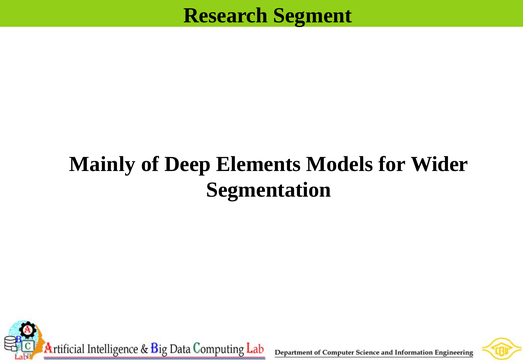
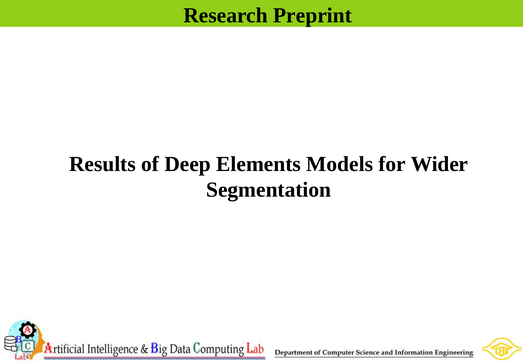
Segment: Segment -> Preprint (313, 15)
Mainly: Mainly -> Results (102, 164)
